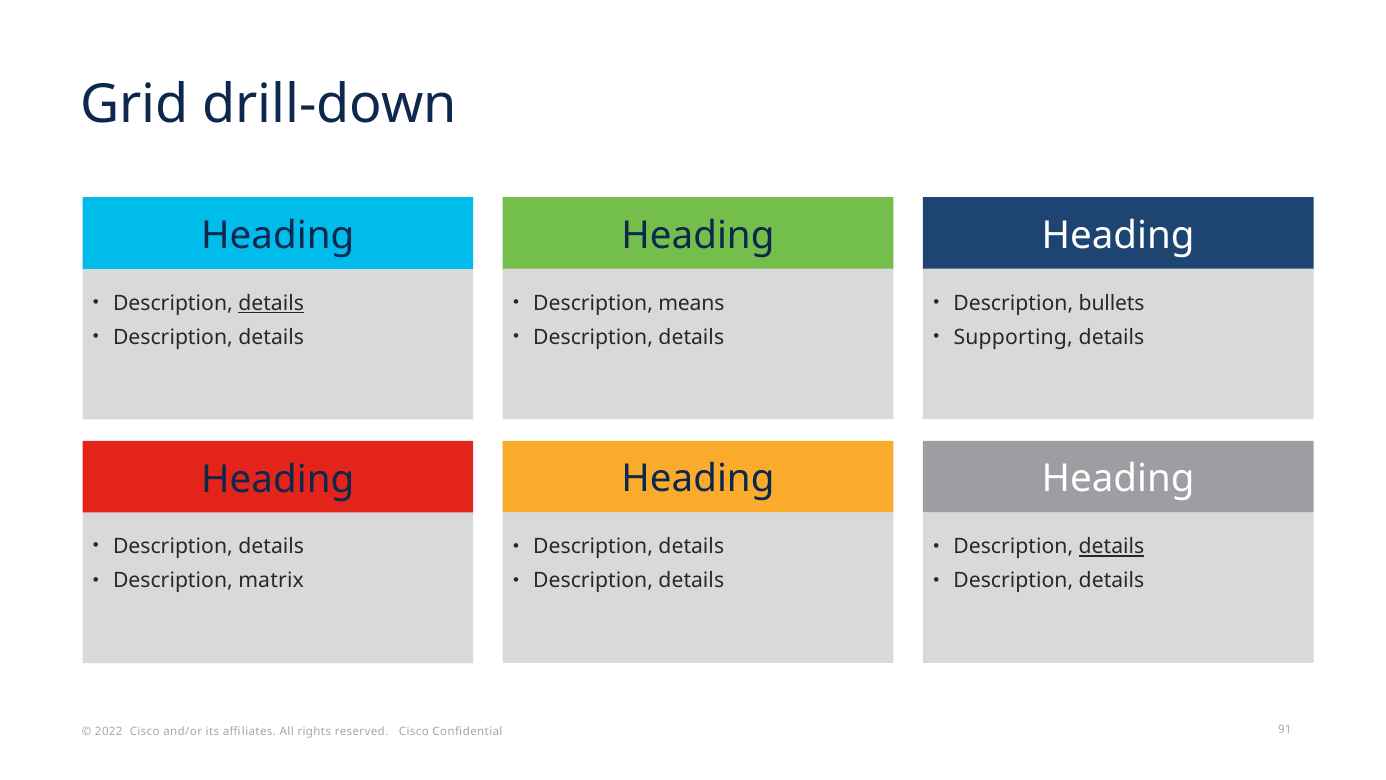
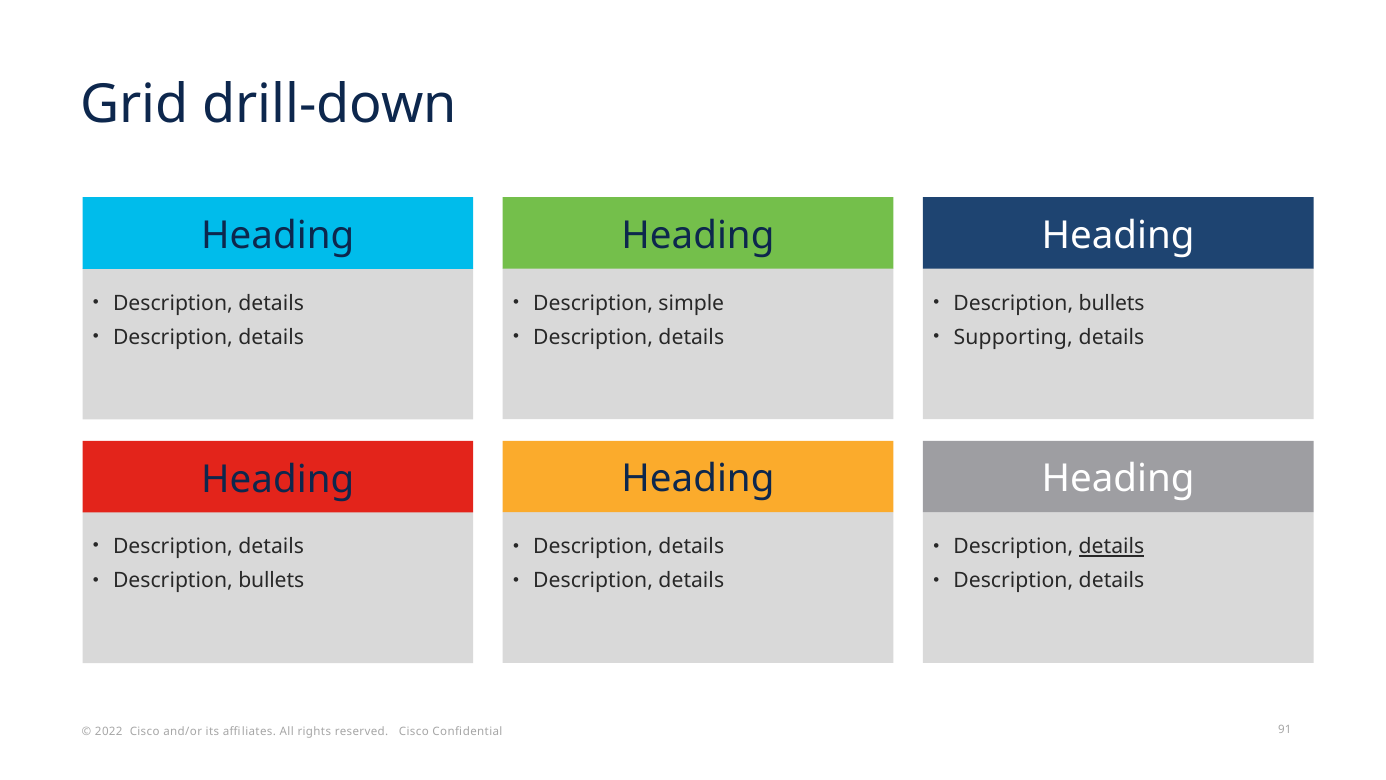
details underline: present -> none (271, 303)
means: means -> simple (691, 303)
matrix: matrix -> bullets (271, 580)
